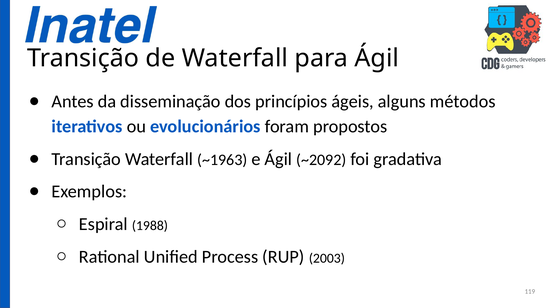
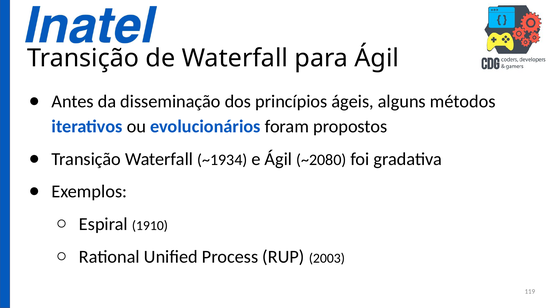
~1963: ~1963 -> ~1934 (222, 160)
~2092: ~2092 -> ~2080 (321, 160)
1988: 1988 -> 1910 (150, 226)
